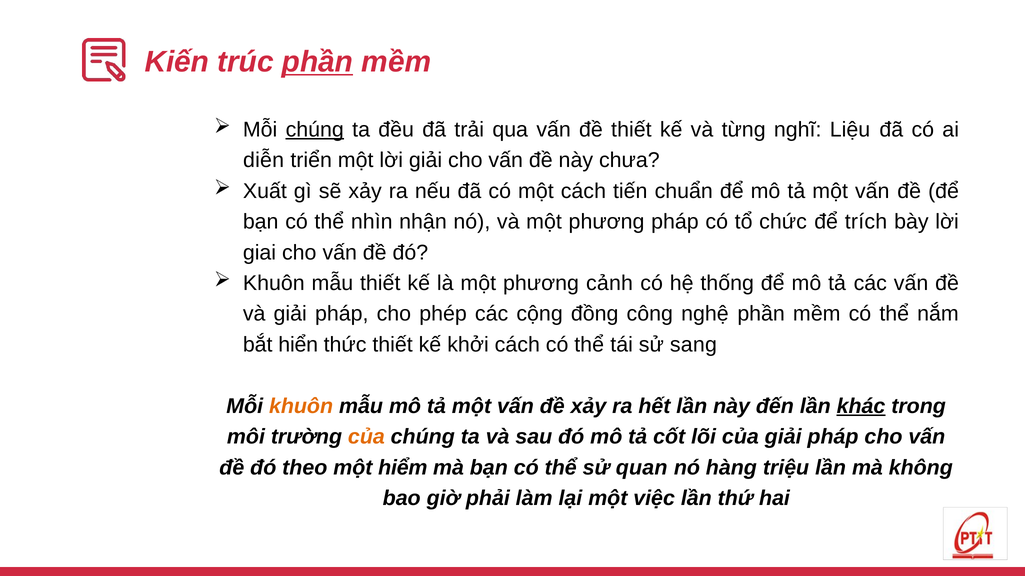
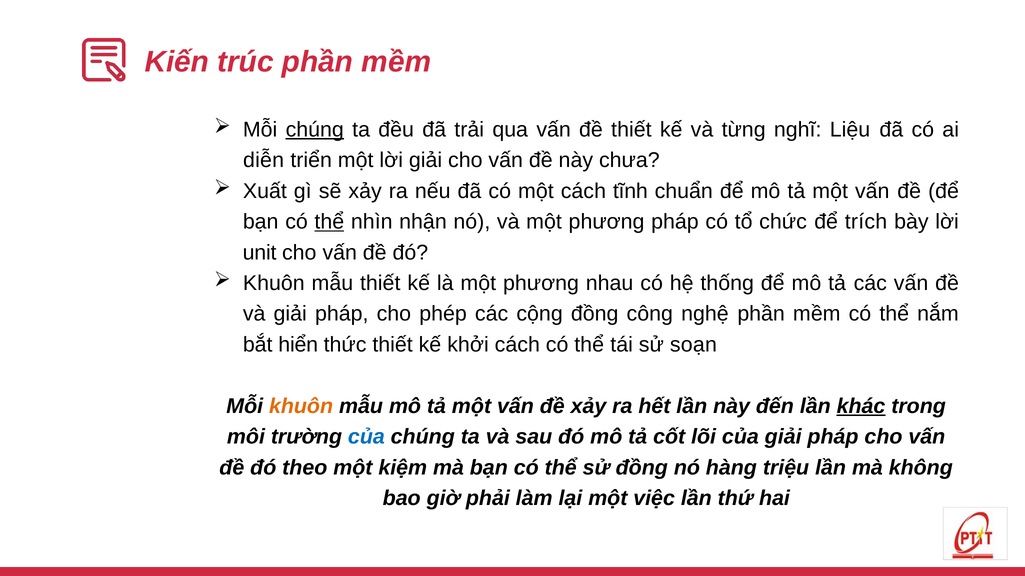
phần underline: present -> none (318, 62)
tiến: tiến -> tĩnh (630, 191)
thể underline: none -> present (329, 222)
giai: giai -> unit (260, 253)
cảnh: cảnh -> nhau (610, 283)
sang: sang -> soạn (693, 345)
của colour: orange -> blue (366, 437)
hiểm: hiểm -> kiệm (403, 468)
sử quan: quan -> đồng (642, 468)
